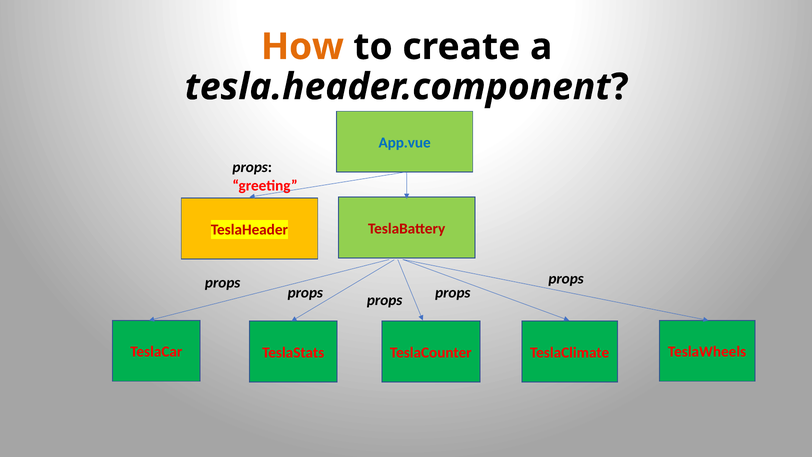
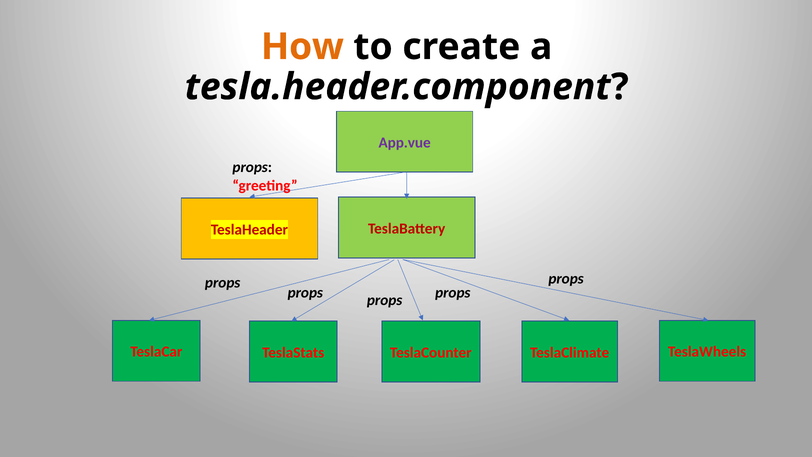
App.vue colour: blue -> purple (405, 143)
